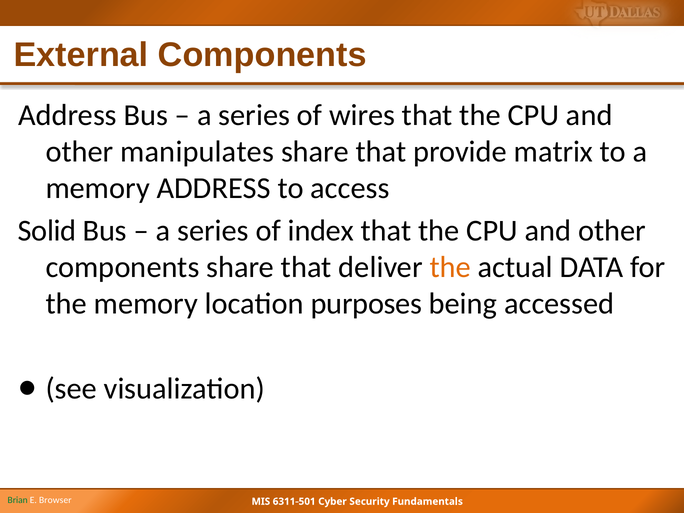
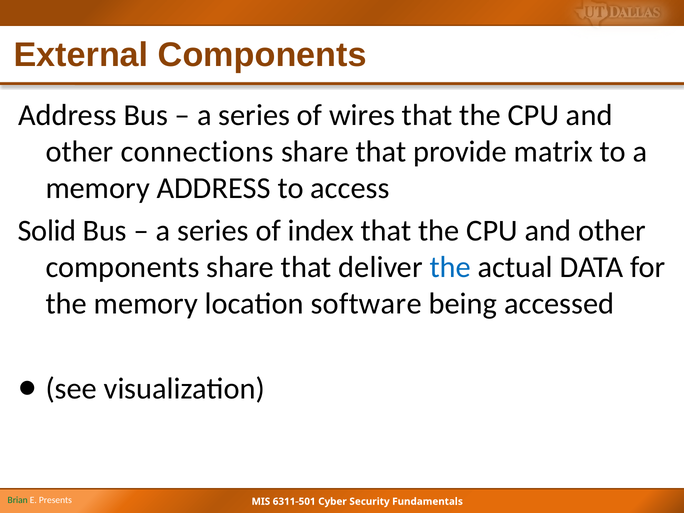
manipulates: manipulates -> connections (197, 151)
the colour: orange -> blue (450, 267)
purposes: purposes -> software (366, 304)
Browser: Browser -> Presents (55, 500)
